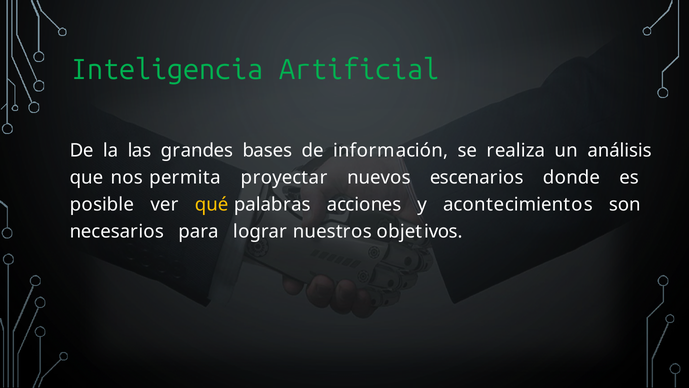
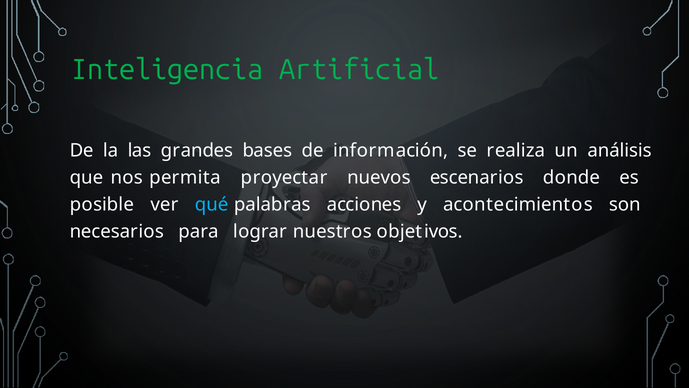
qué colour: yellow -> light blue (212, 204)
